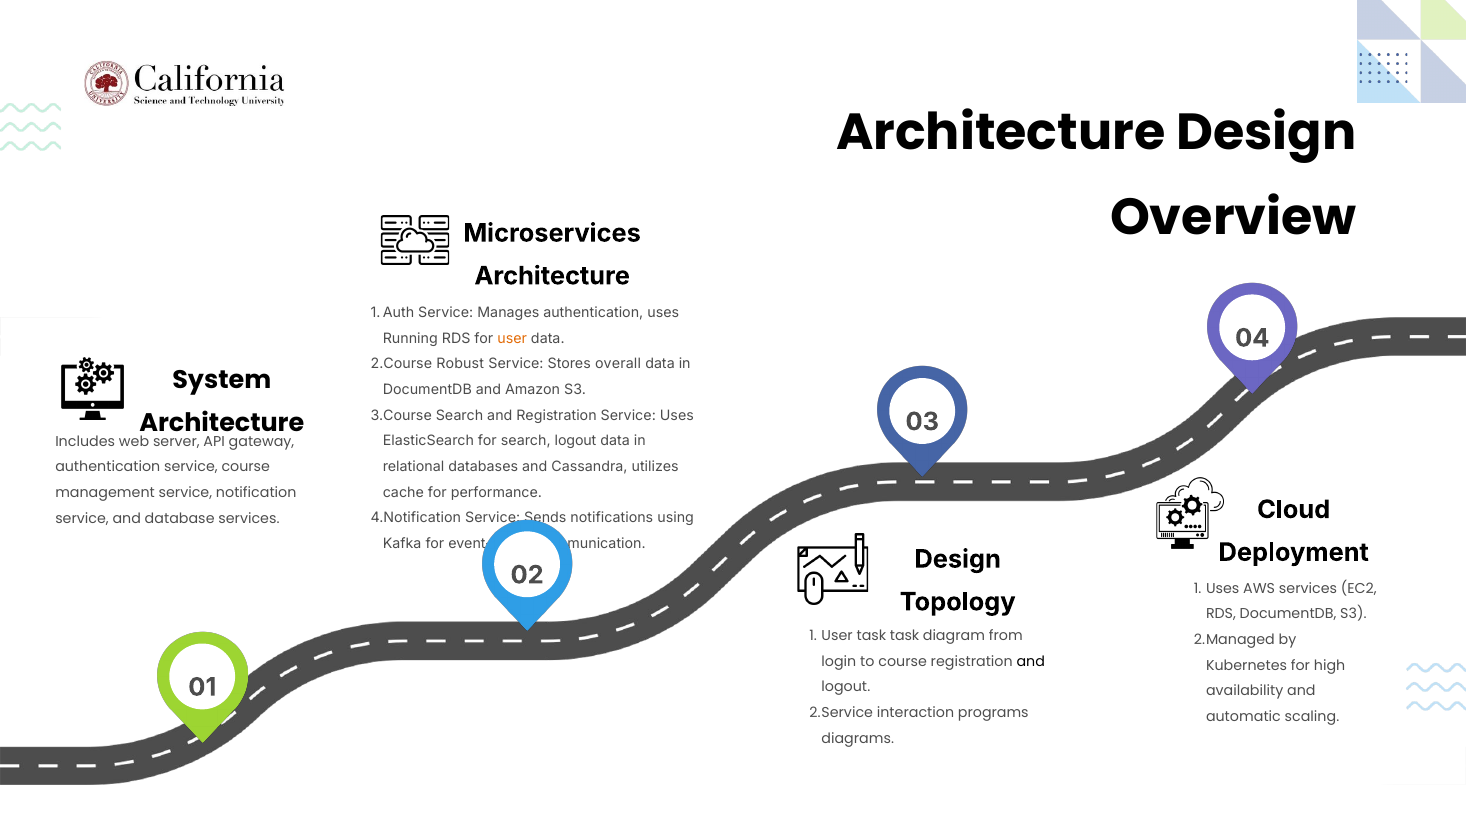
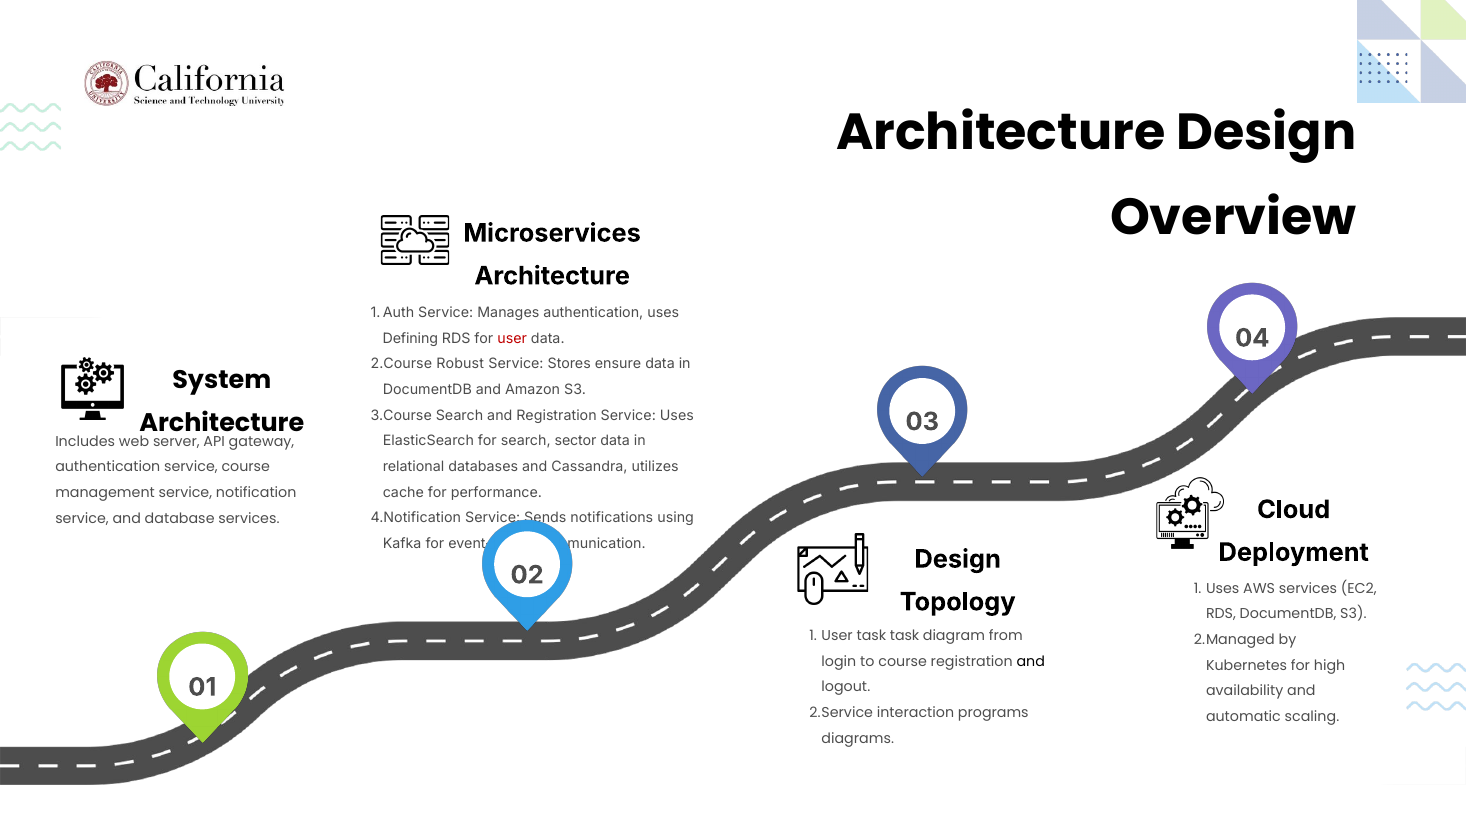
Running: Running -> Defining (410, 338)
user colour: orange -> red (512, 338)
overall: overall -> ensure (618, 364)
search logout: logout -> sector (576, 441)
